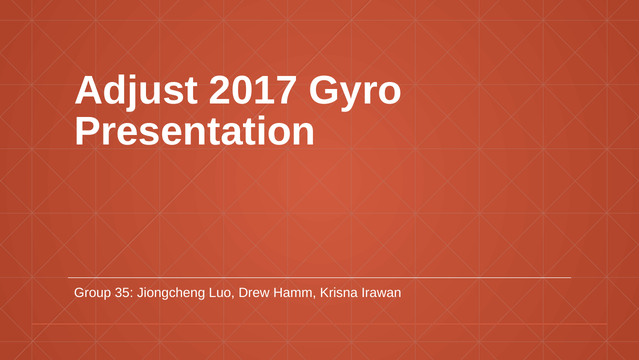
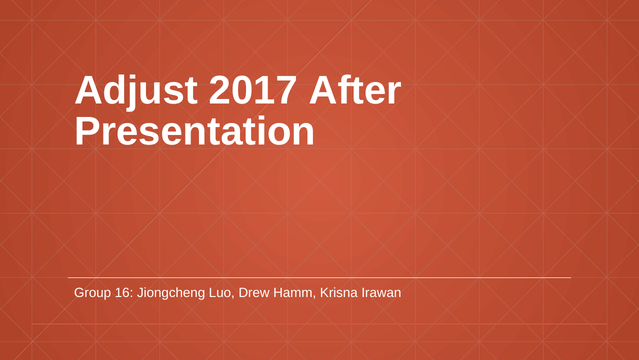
Gyro: Gyro -> After (355, 91)
35: 35 -> 16 (124, 292)
